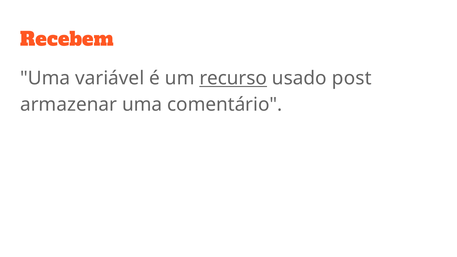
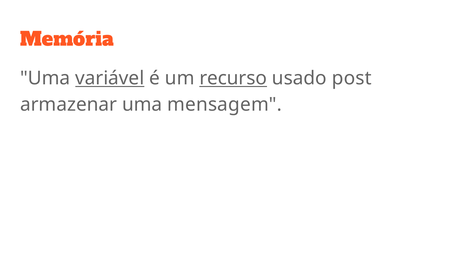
Recebem: Recebem -> Memória (67, 40)
variável underline: none -> present (110, 78)
comentário: comentário -> mensagem (225, 105)
